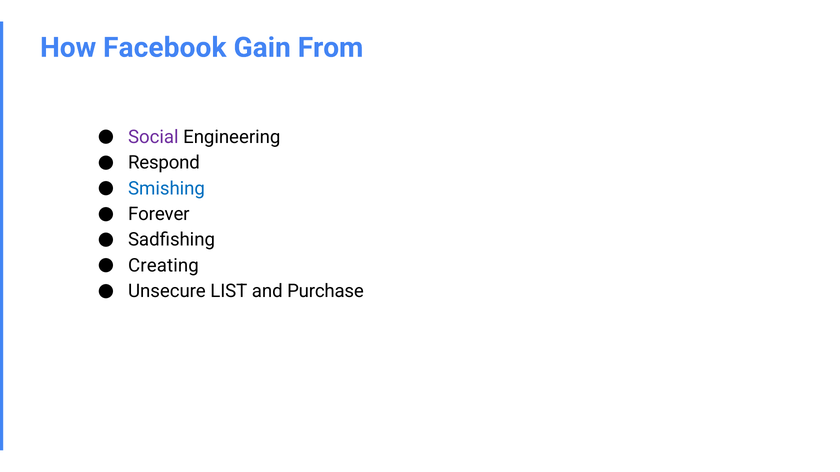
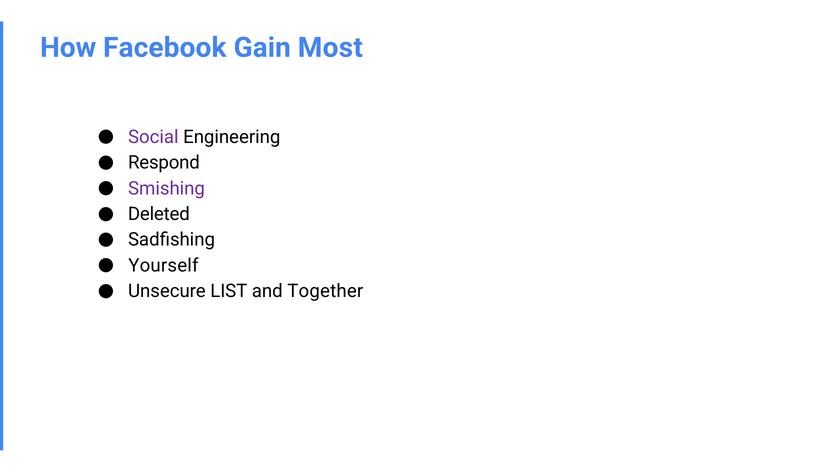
From: From -> Most (330, 48)
Smishing colour: blue -> purple (167, 189)
Forever: Forever -> Deleted (159, 214)
Creating: Creating -> Yourself (163, 266)
Purchase: Purchase -> Together (325, 292)
